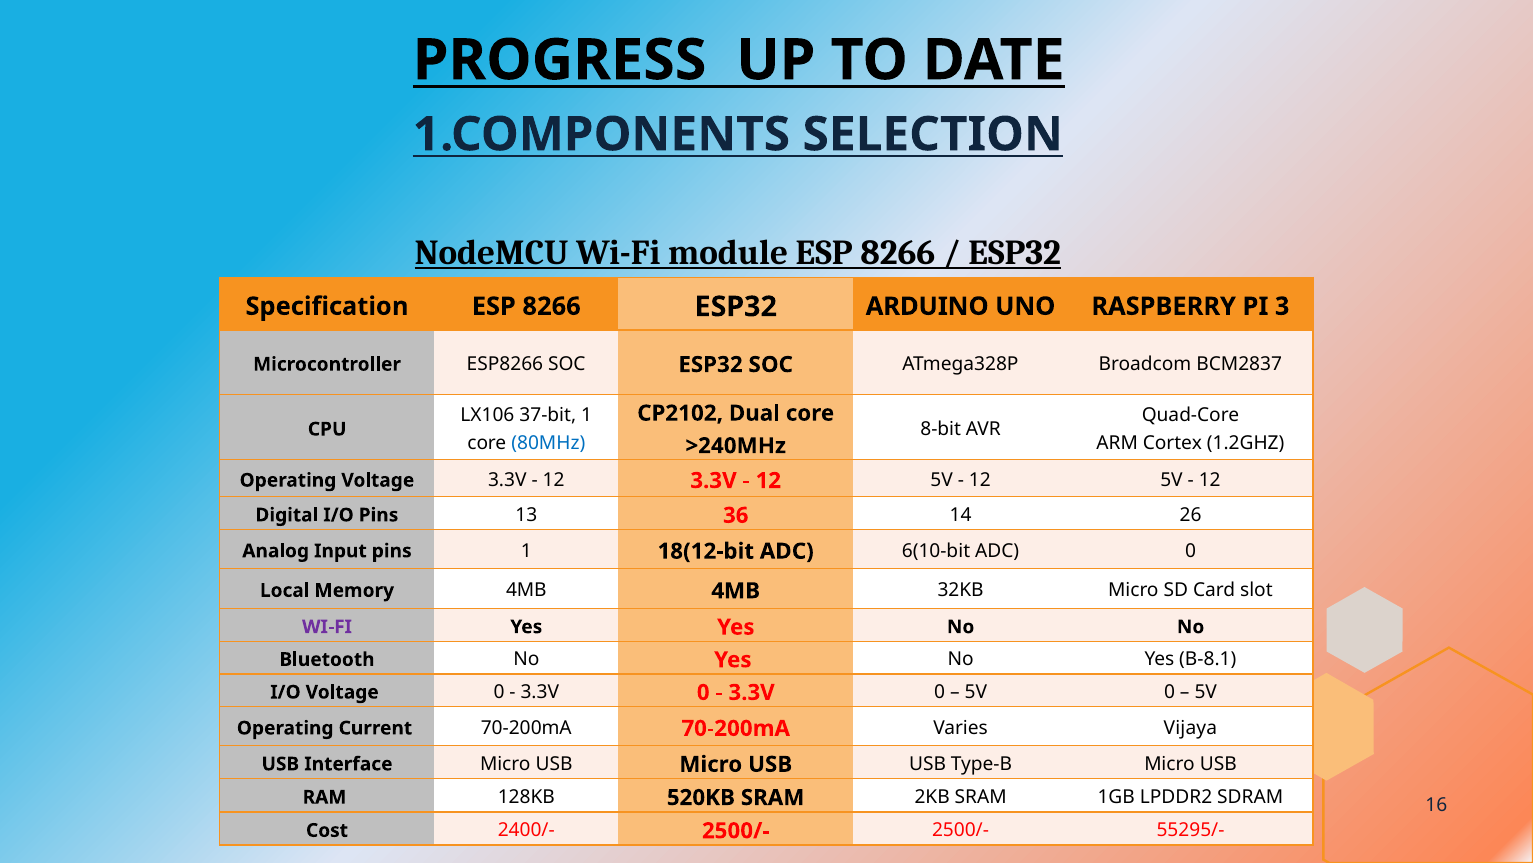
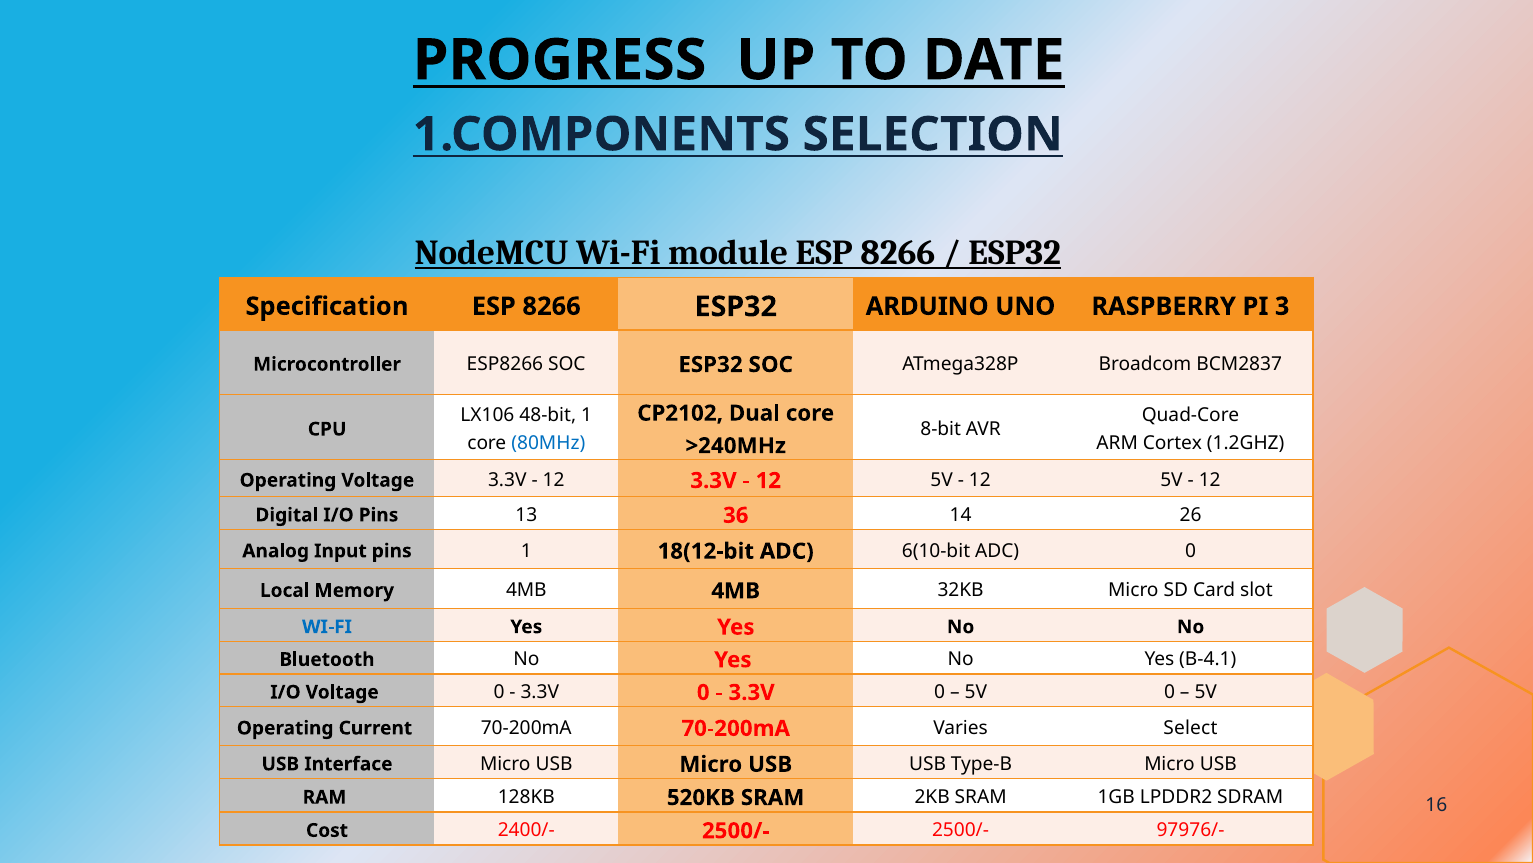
37-bit: 37-bit -> 48-bit (548, 415)
WI-FI colour: purple -> blue (327, 626)
B-8.1: B-8.1 -> B-4.1 (1208, 659)
Vijaya: Vijaya -> Select (1190, 728)
55295/-: 55295/- -> 97976/- (1191, 830)
